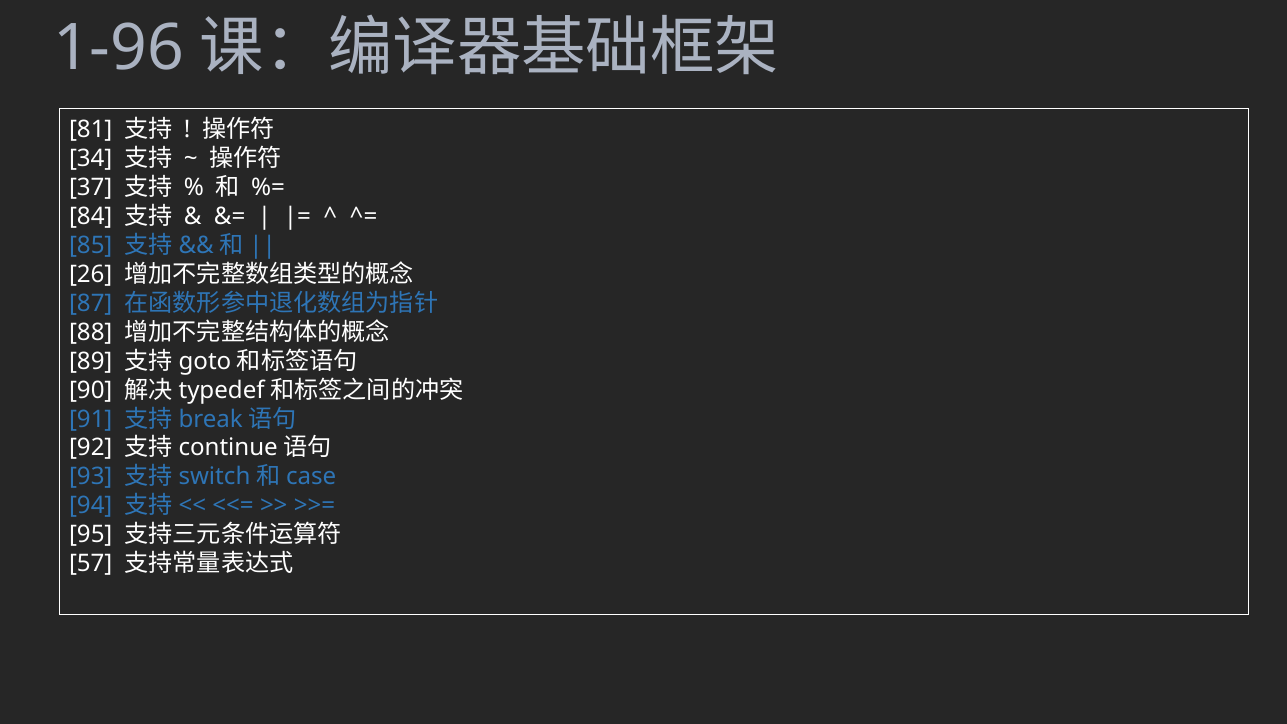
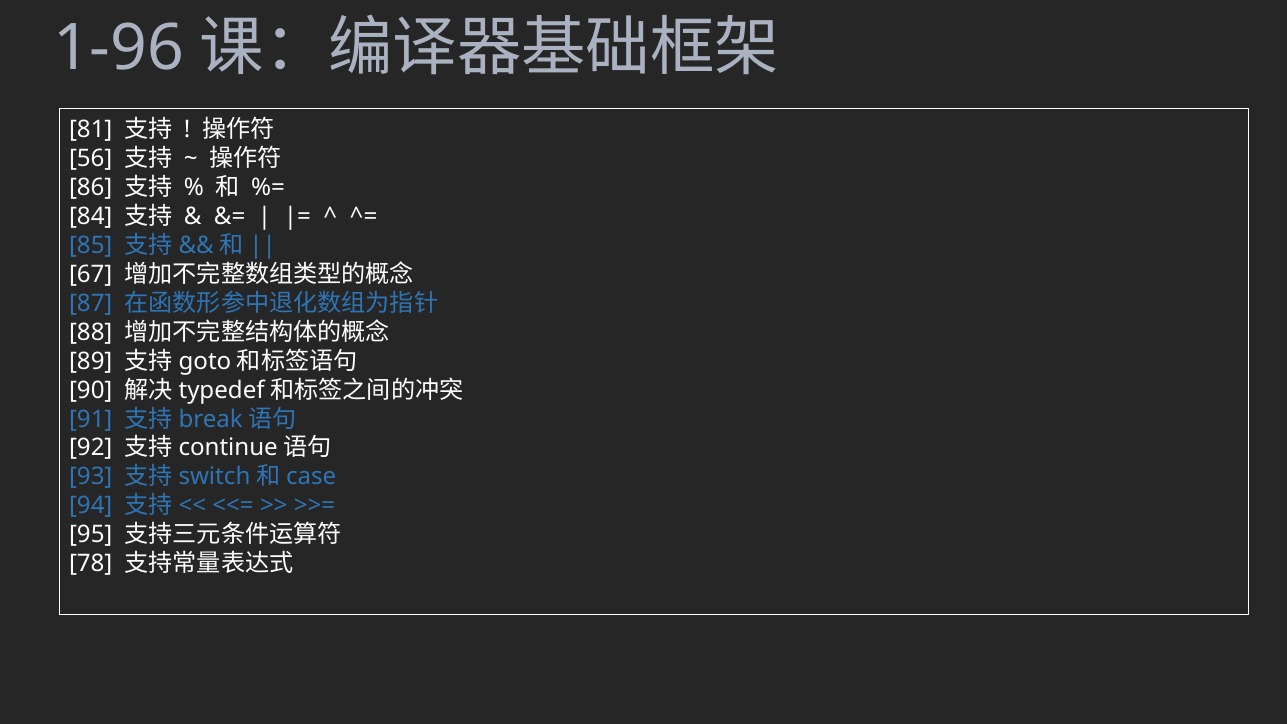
34: 34 -> 56 (91, 158)
37: 37 -> 86 (91, 187)
26: 26 -> 67 (91, 274)
57: 57 -> 78 (91, 564)
